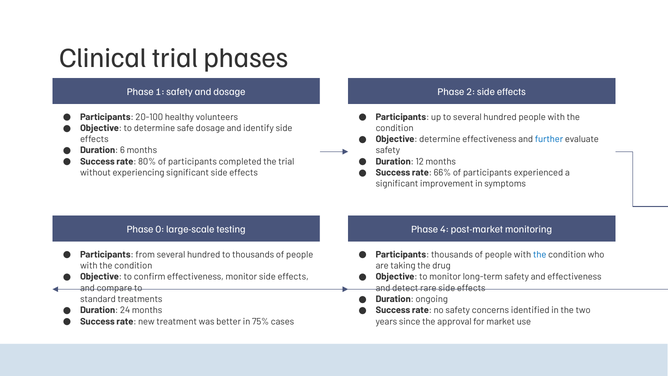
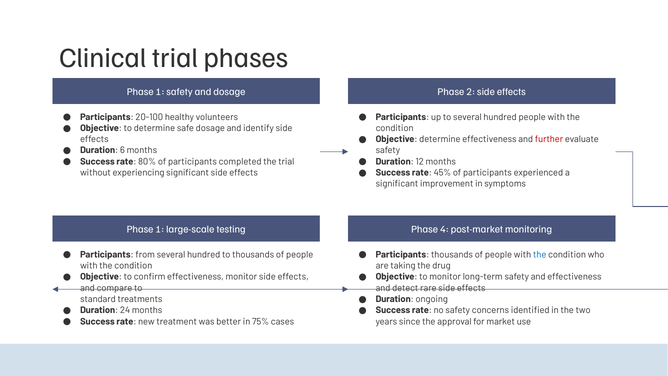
further colour: blue -> red (549, 139)
66%: 66% -> 45% (442, 173)
0: 0 -> 1 (160, 229)
